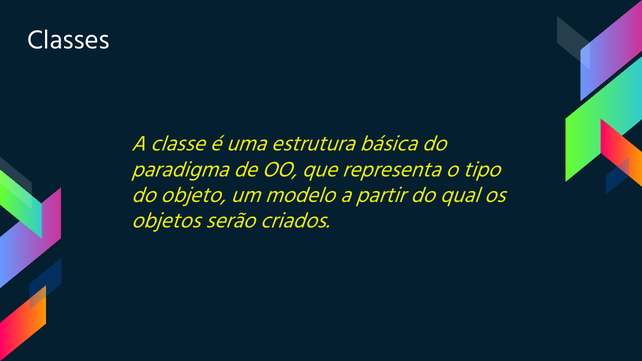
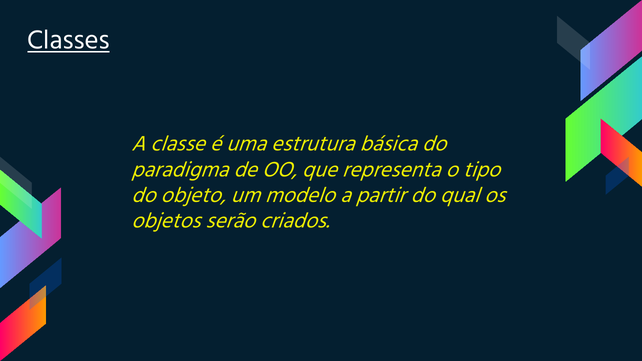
Classes underline: none -> present (69, 40)
